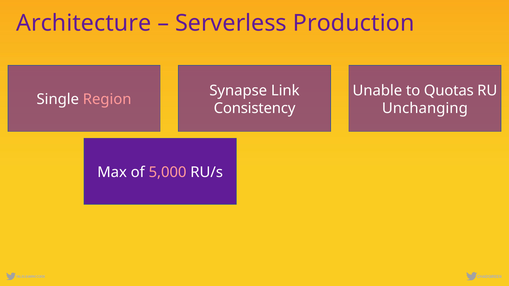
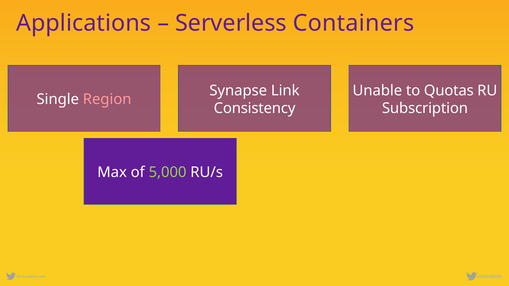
Architecture: Architecture -> Applications (84, 23)
Production: Production -> Containers (354, 23)
Unchanging: Unchanging -> Subscription (425, 108)
5,000 colour: pink -> light green (168, 172)
